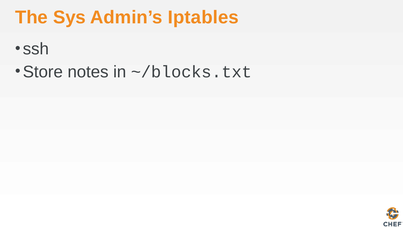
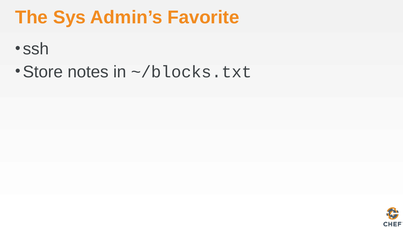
Iptables: Iptables -> Favorite (203, 17)
